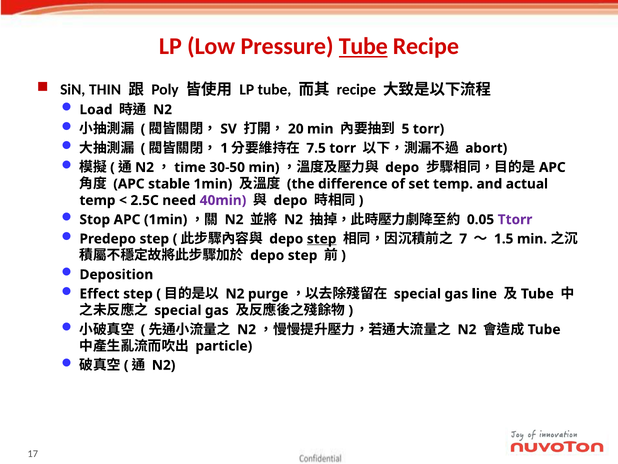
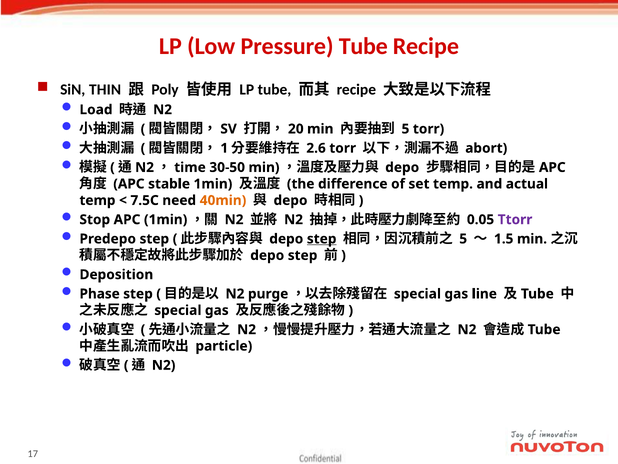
Tube underline: present -> none (363, 46)
7.5: 7.5 -> 2.6 (316, 148)
2.5C: 2.5C -> 7.5C (145, 200)
40min colour: purple -> orange (223, 200)
7: 7 -> 5 (463, 239)
Effect: Effect -> Phase (100, 294)
